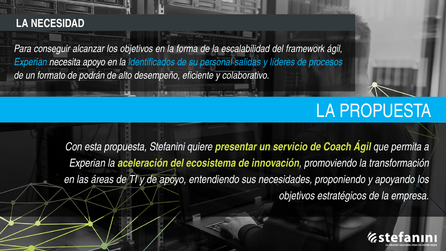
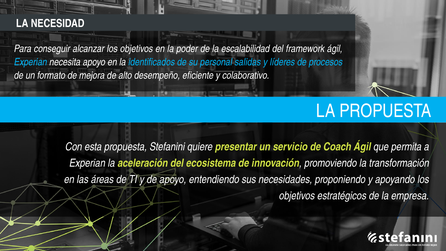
forma: forma -> poder (187, 49)
podrán: podrán -> mejora (92, 76)
